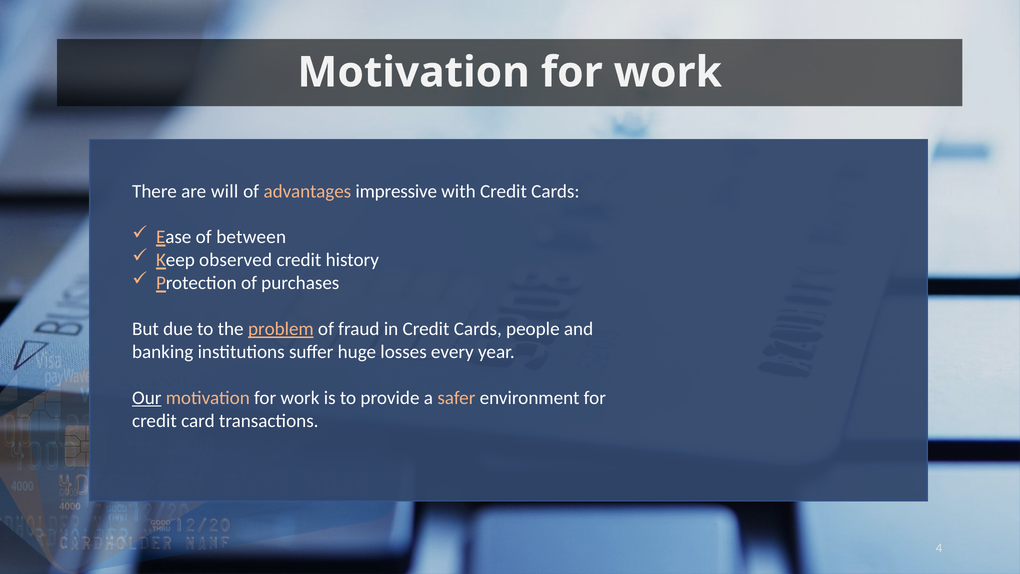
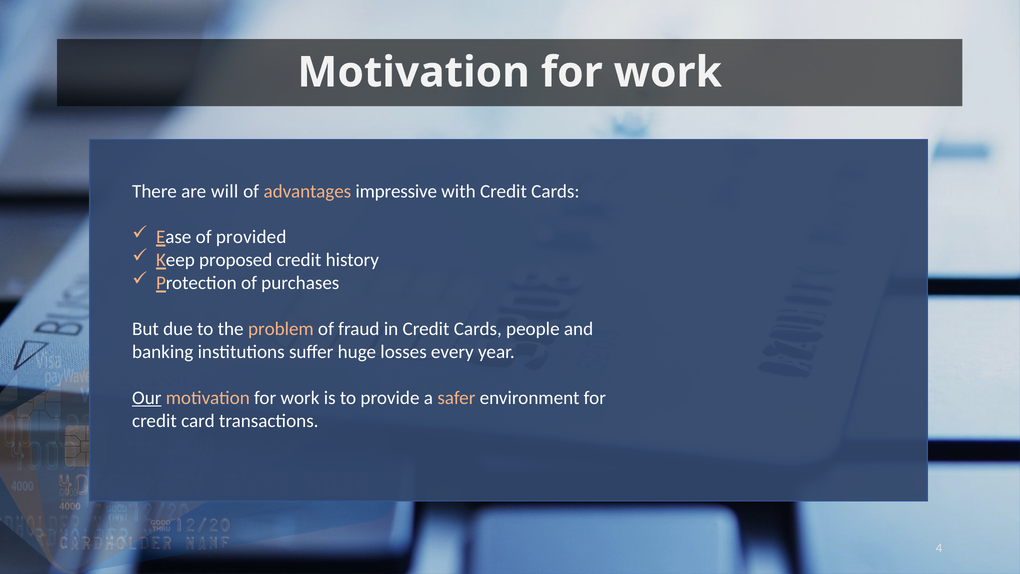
between: between -> provided (251, 237)
observed: observed -> proposed (236, 260)
problem underline: present -> none (281, 329)
